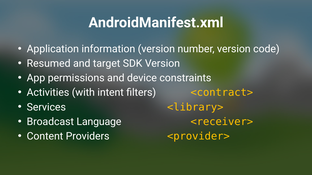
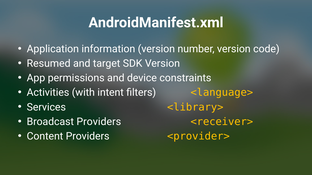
<contract>: <contract> -> <language> (222, 93)
Broadcast Language: Language -> Providers (99, 122)
